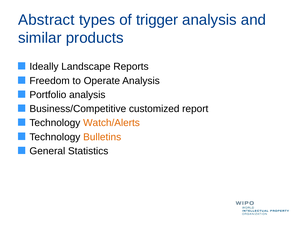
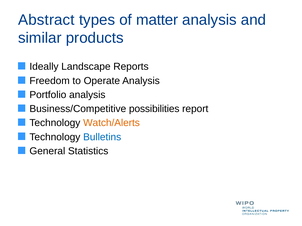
trigger: trigger -> matter (157, 20)
customized: customized -> possibilities (154, 109)
Bulletins colour: orange -> blue (102, 137)
